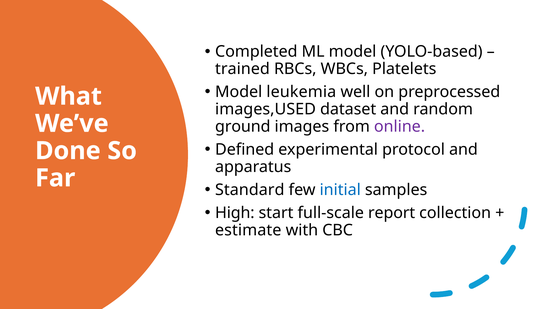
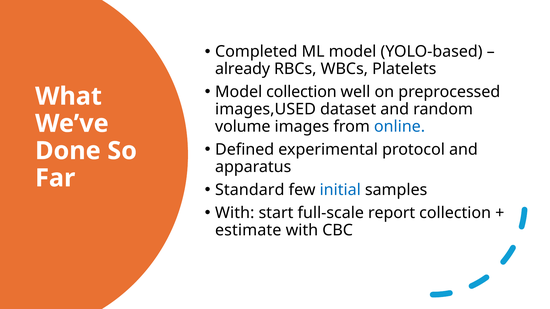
trained: trained -> already (243, 69)
Model leukemia: leukemia -> collection (301, 92)
ground: ground -> volume (243, 127)
online colour: purple -> blue (400, 127)
High: High -> With (235, 213)
